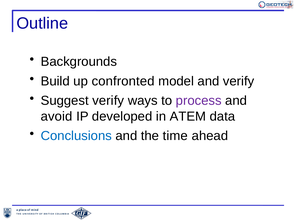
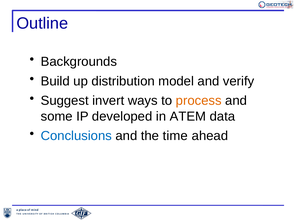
confronted: confronted -> distribution (123, 81)
Suggest verify: verify -> invert (108, 101)
process colour: purple -> orange (199, 101)
avoid: avoid -> some (57, 117)
